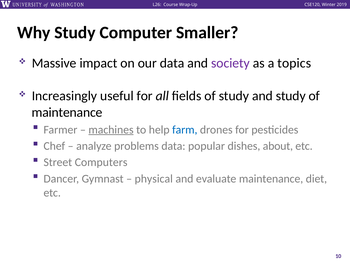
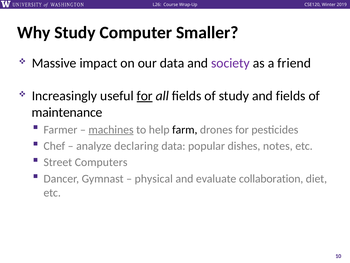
topics: topics -> friend (294, 63)
for underline: none -> present (145, 96)
and study: study -> fields (291, 96)
farm colour: blue -> black (185, 129)
problems: problems -> declaring (136, 146)
about: about -> notes (278, 146)
evaluate maintenance: maintenance -> collaboration (271, 178)
